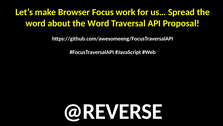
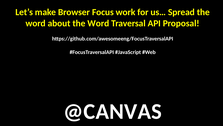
@REVERSE: @REVERSE -> @CANVAS (113, 111)
